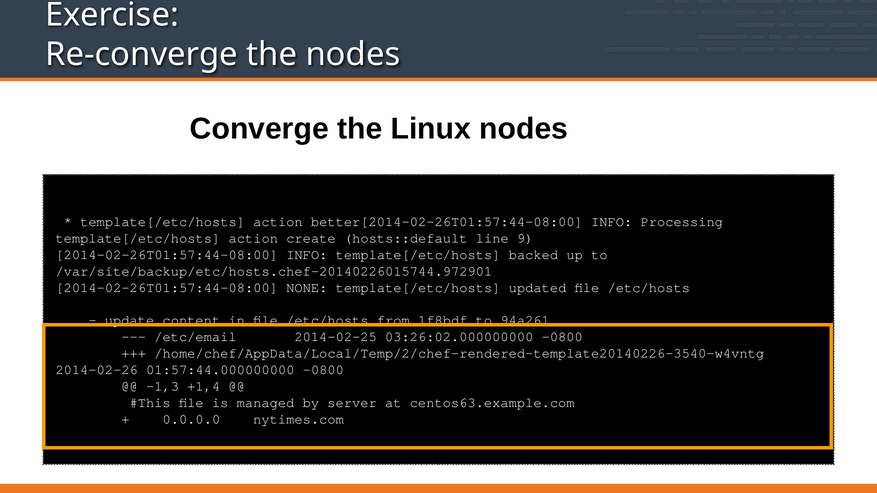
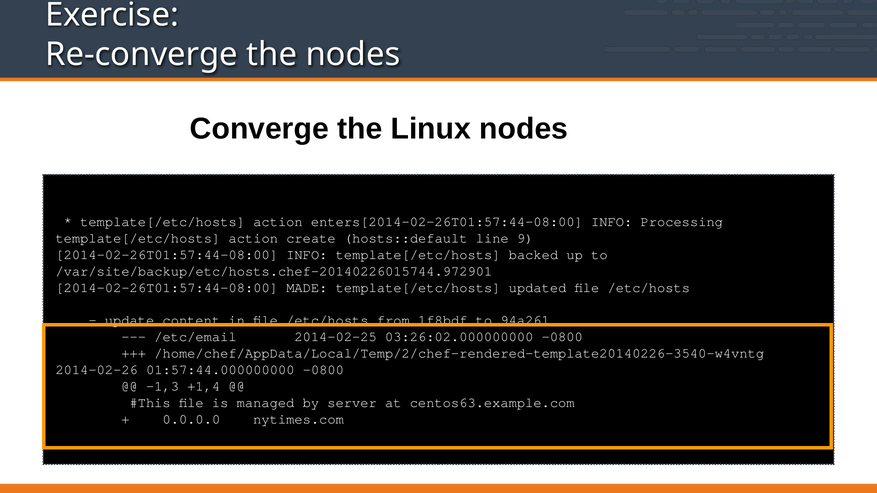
better[2014-02-26T01:57:44-08:00: better[2014-02-26T01:57:44-08:00 -> enters[2014-02-26T01:57:44-08:00 (447, 222)
NONE: NONE -> MADE (307, 288)
